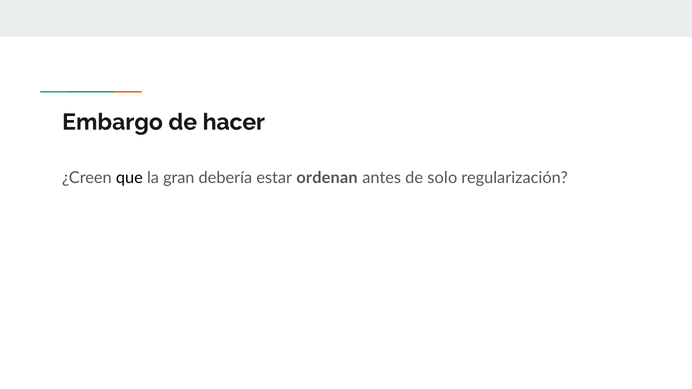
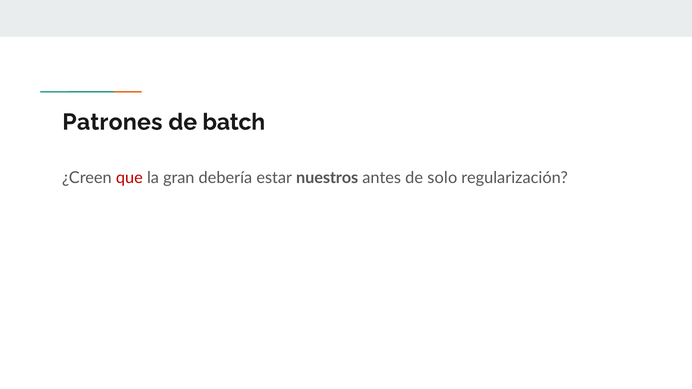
Embargo: Embargo -> Patrones (112, 122)
hacer: hacer -> batch (234, 122)
que colour: black -> red (129, 178)
ordenan: ordenan -> nuestros (327, 178)
